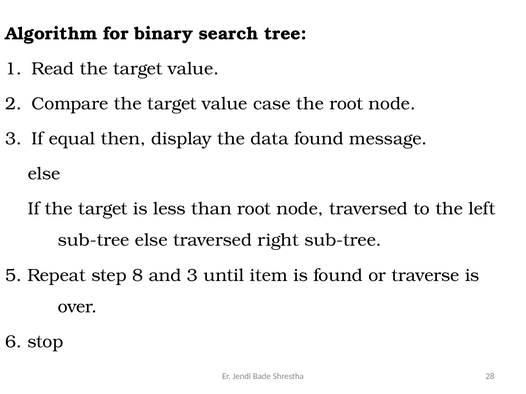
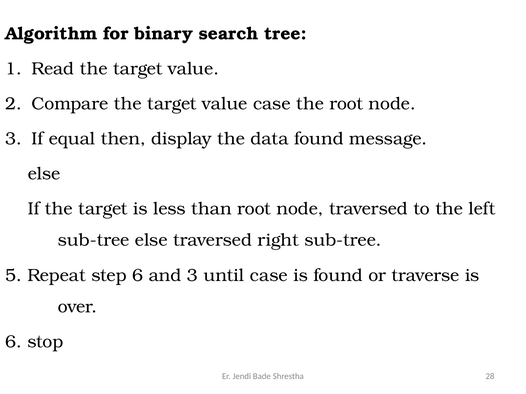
step 8: 8 -> 6 (138, 276)
until item: item -> case (269, 276)
